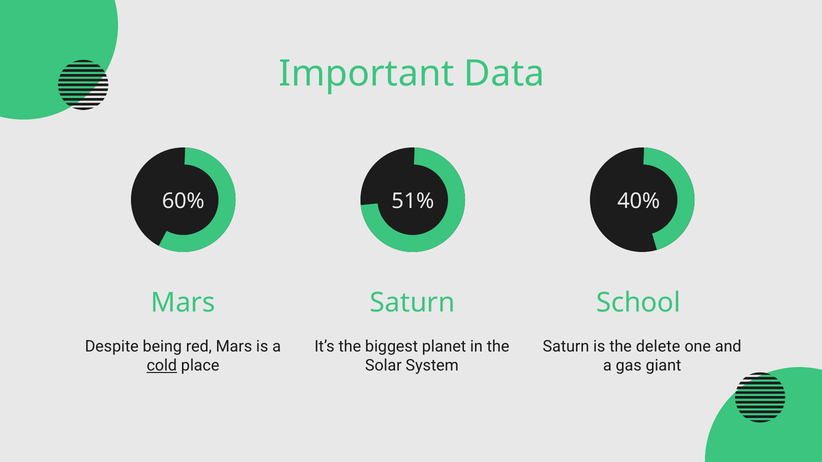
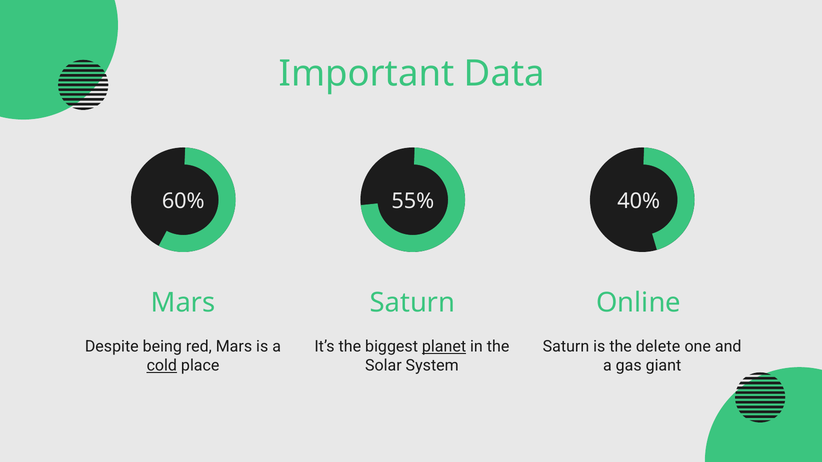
51%: 51% -> 55% (413, 201)
School: School -> Online (639, 303)
planet underline: none -> present (444, 347)
